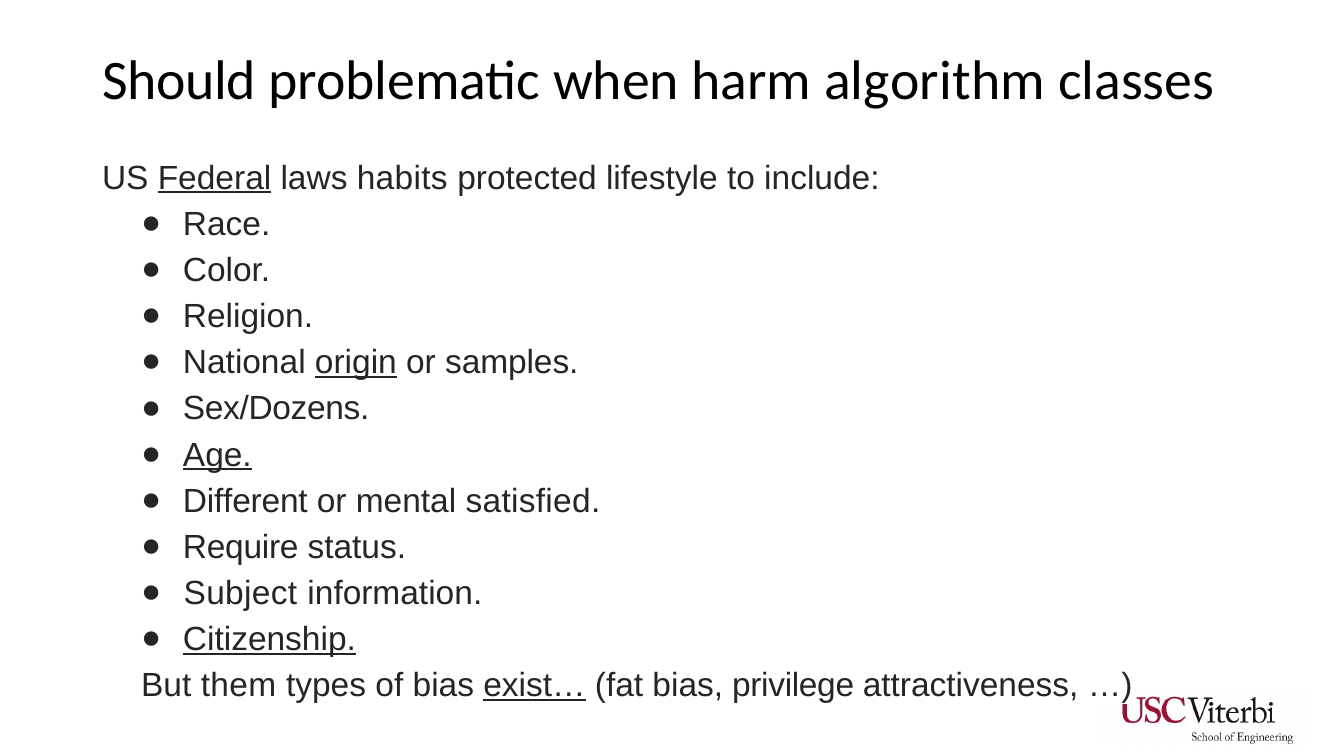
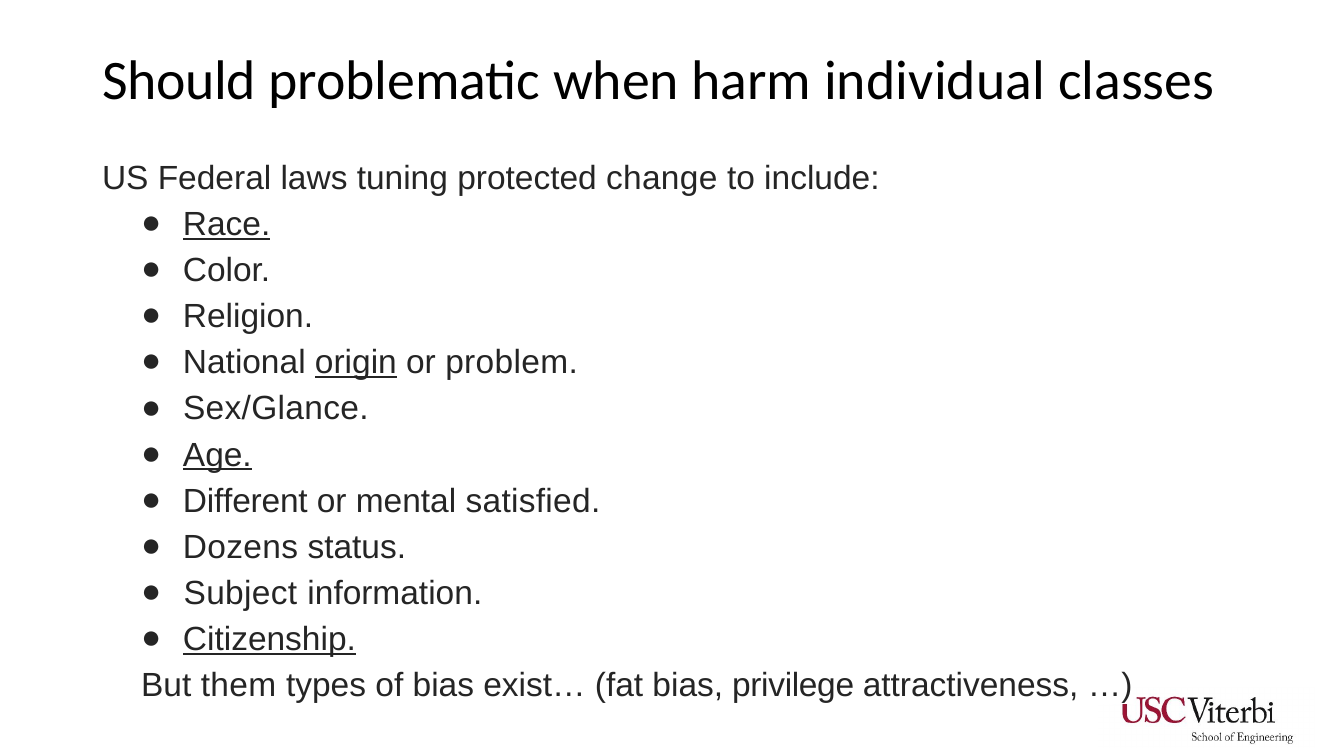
algorithm: algorithm -> individual (935, 81)
Federal underline: present -> none (215, 178)
habits: habits -> tuning (402, 178)
lifestyle: lifestyle -> change (662, 178)
Race underline: none -> present (227, 224)
samples: samples -> problem (512, 363)
Sex/Dozens: Sex/Dozens -> Sex/Glance (276, 409)
Require: Require -> Dozens (240, 547)
exist… underline: present -> none (534, 686)
